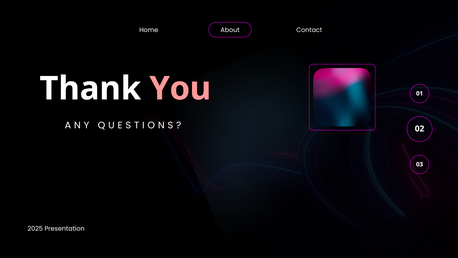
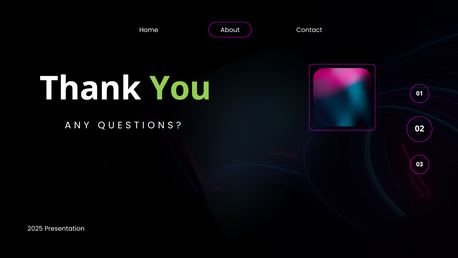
You colour: pink -> light green (180, 88)
